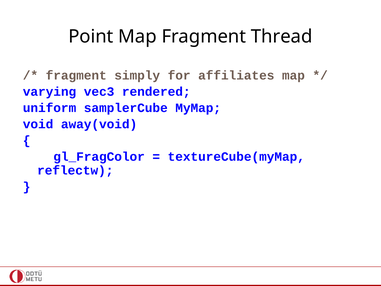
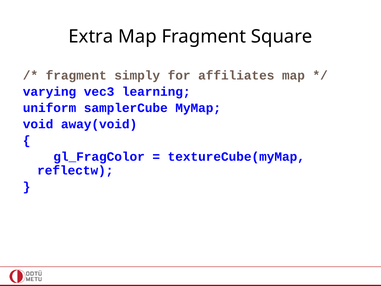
Point: Point -> Extra (91, 37)
Thread: Thread -> Square (282, 37)
rendered: rendered -> learning (156, 92)
